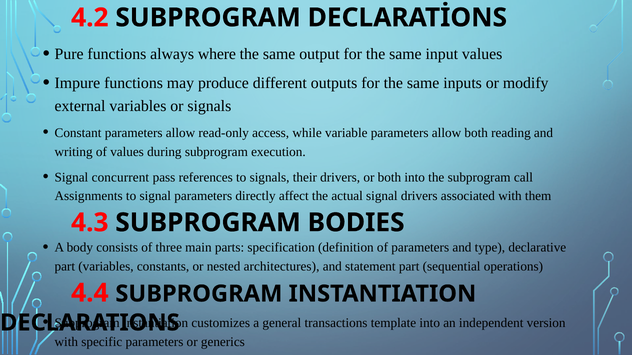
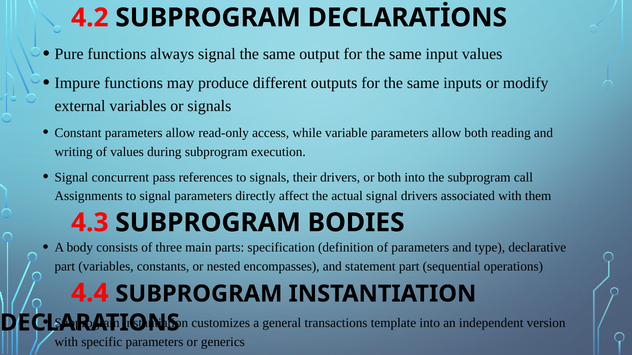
always where: where -> signal (217, 54)
architectures: architectures -> encompasses (282, 267)
